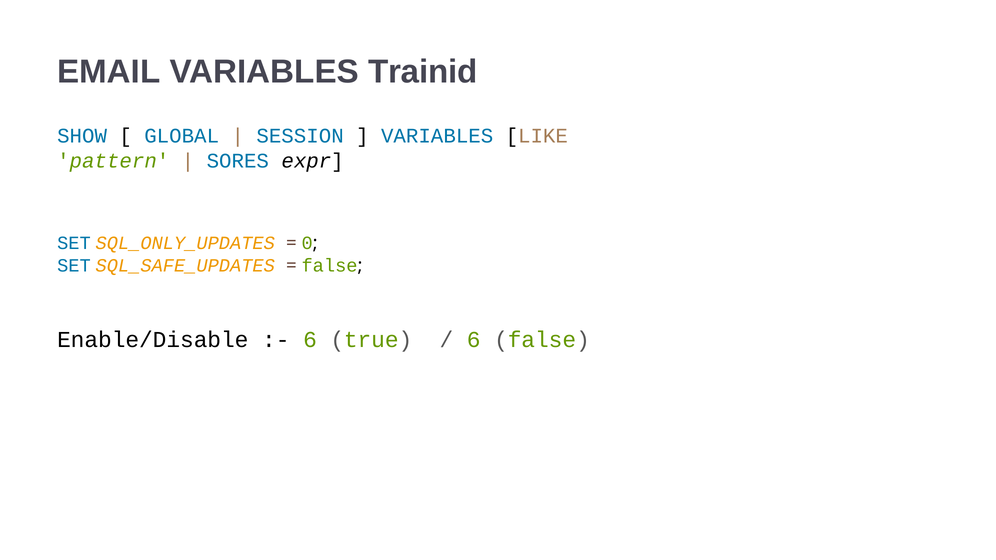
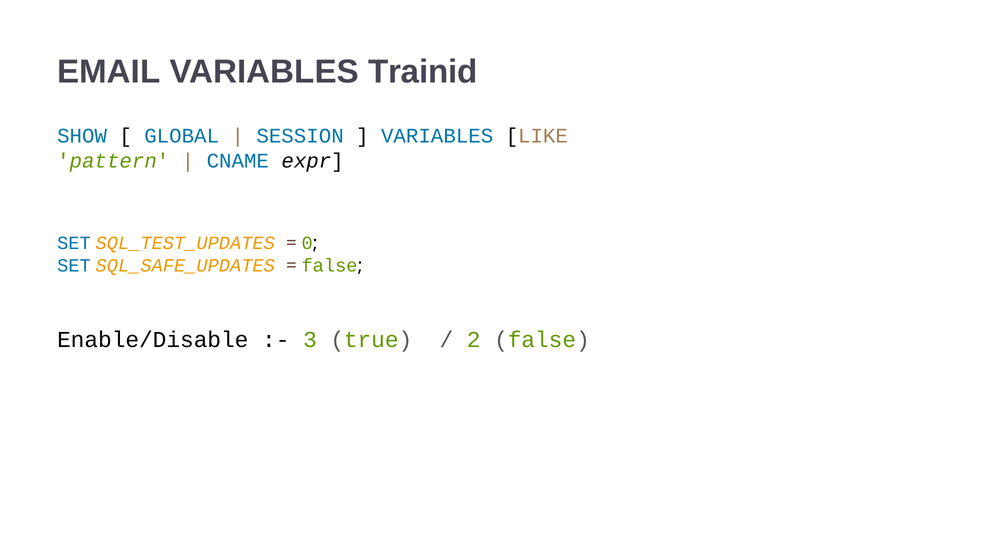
SORES: SORES -> CNAME (238, 161)
SQL_ONLY_UPDATES: SQL_ONLY_UPDATES -> SQL_TEST_UPDATES (185, 243)
6: 6 -> 3 (310, 340)
6: 6 -> 2 (474, 340)
